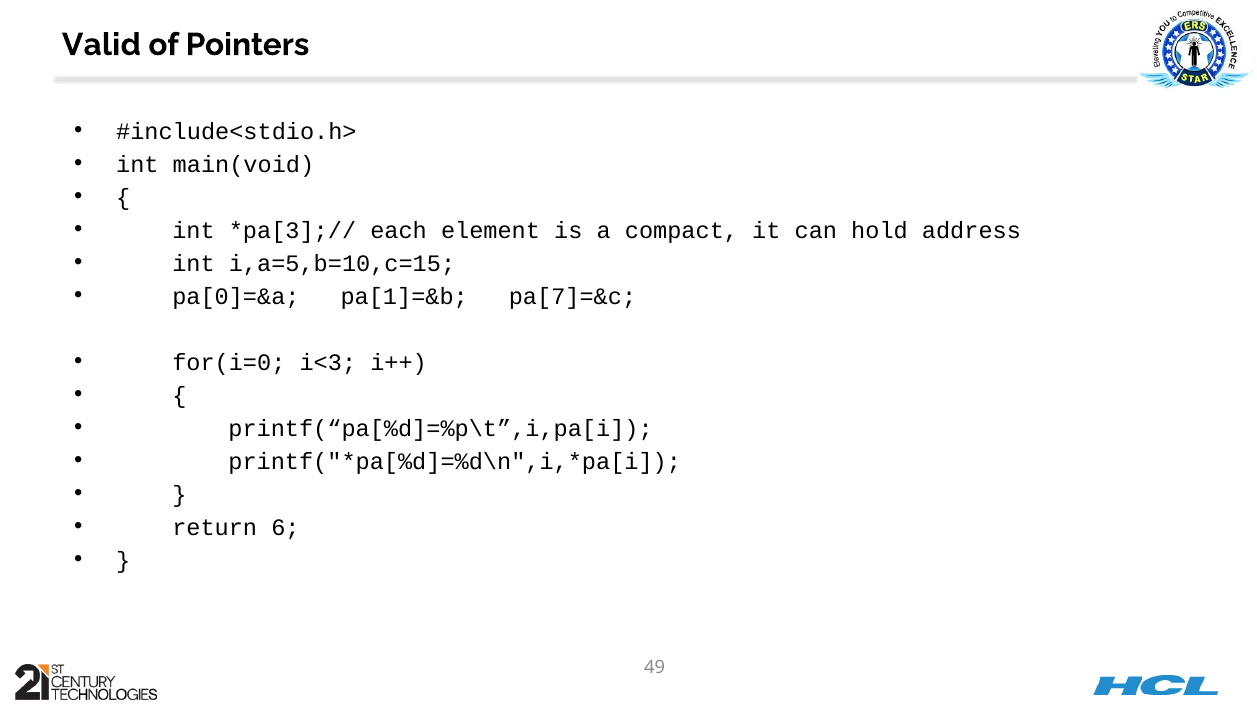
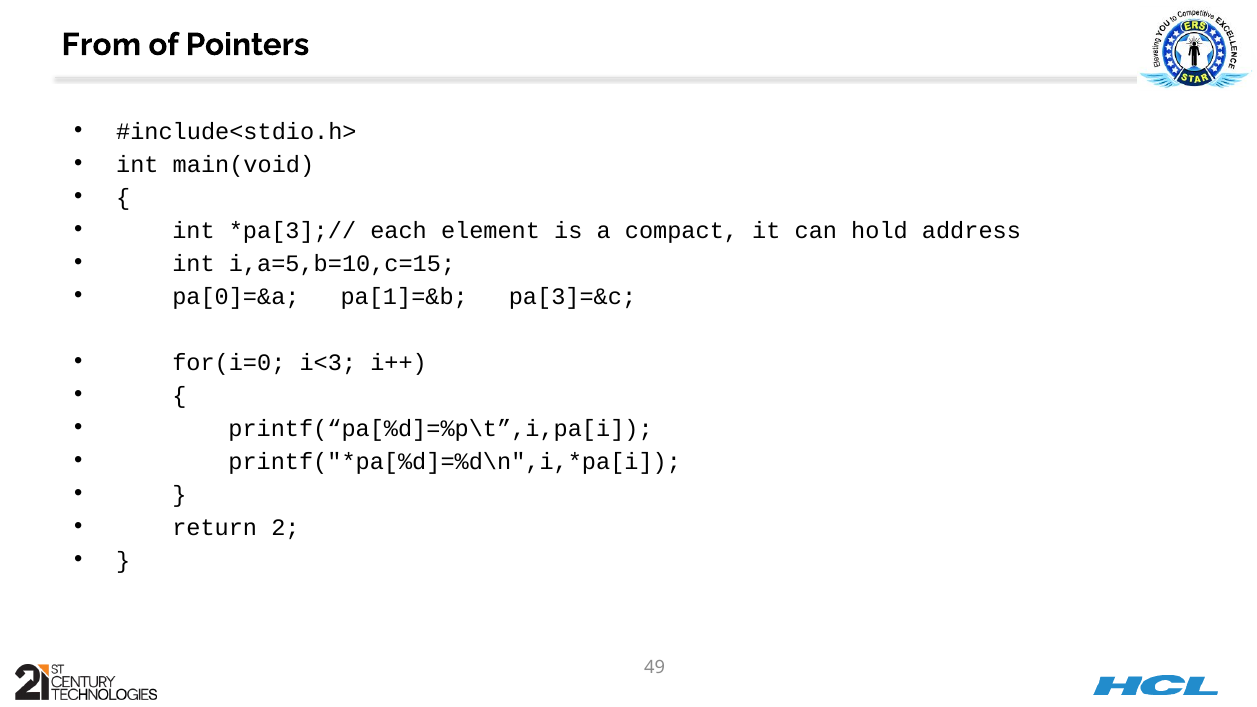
Valid: Valid -> From (101, 45)
pa[7]=&c: pa[7]=&c -> pa[3]=&c (572, 296)
6: 6 -> 2 (285, 527)
